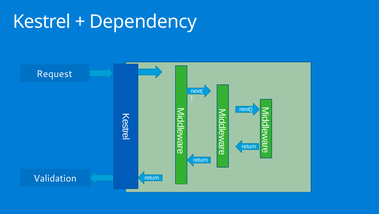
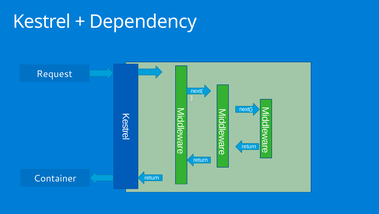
Validation: Validation -> Container (55, 178)
